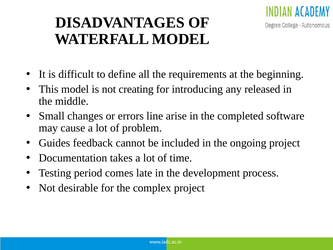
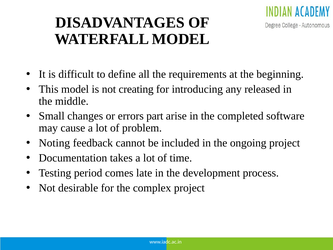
line: line -> part (155, 116)
Guides: Guides -> Noting (54, 143)
